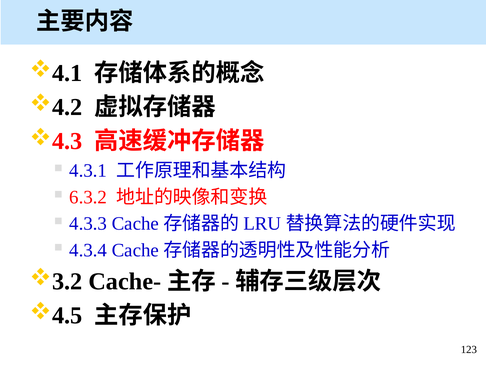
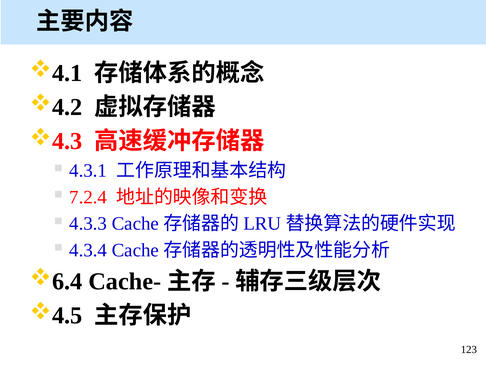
6.3.2: 6.3.2 -> 7.2.4 (88, 197)
3.2: 3.2 -> 6.4 (67, 281)
